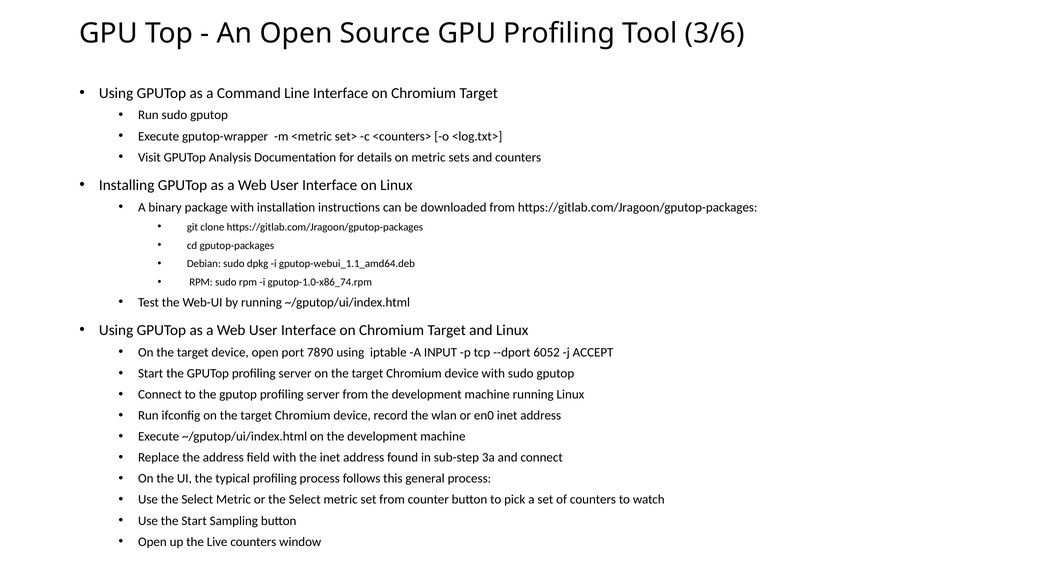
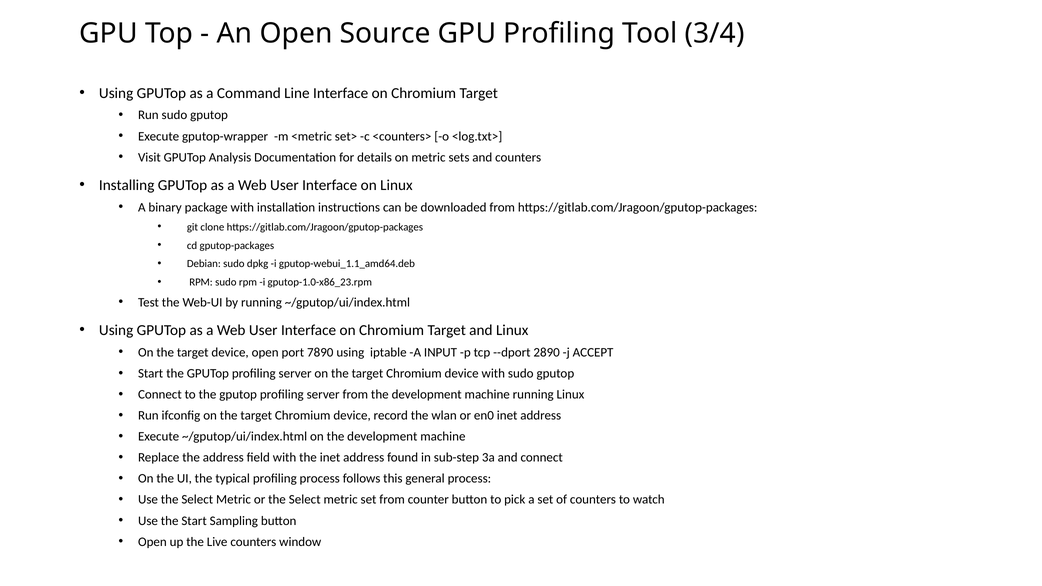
3/6: 3/6 -> 3/4 (715, 33)
gputop-1.0-x86_74.rpm: gputop-1.0-x86_74.rpm -> gputop-1.0-x86_23.rpm (320, 282)
6052: 6052 -> 2890 (547, 352)
